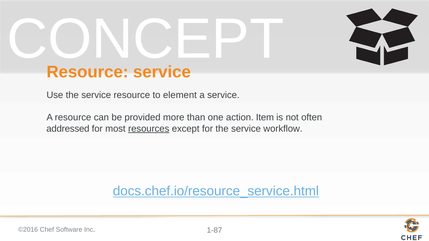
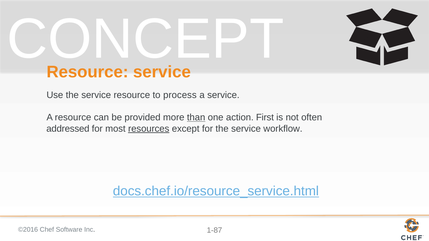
element: element -> process (180, 95)
than underline: none -> present (196, 118)
Item: Item -> First (265, 118)
